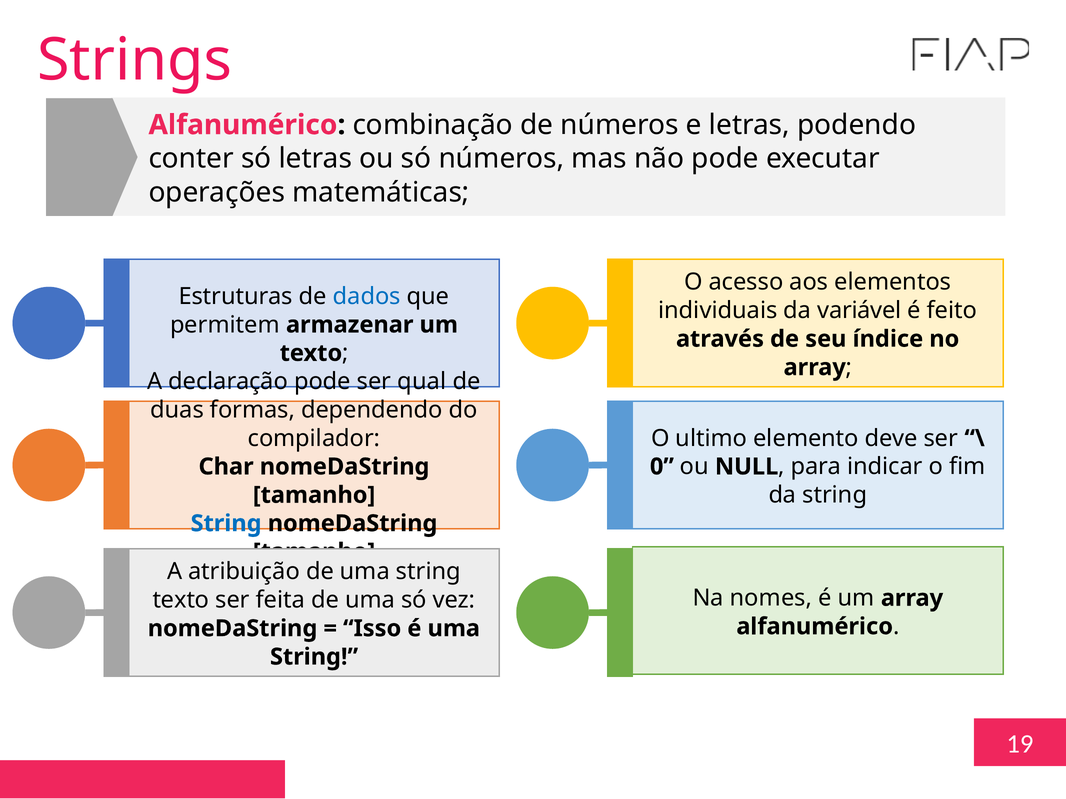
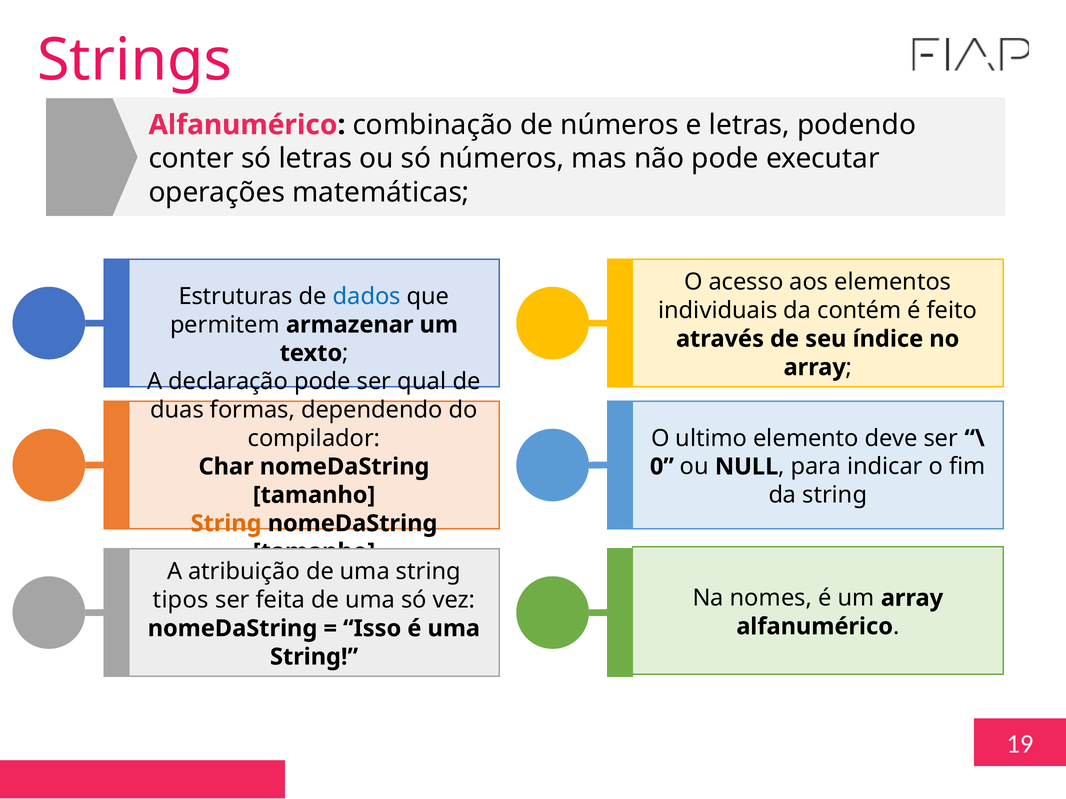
variável: variável -> contém (859, 311)
String colour: blue -> orange (226, 524)
texto: texto -> tipos (181, 600)
